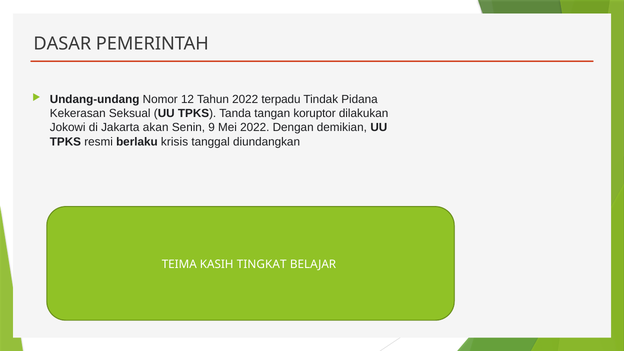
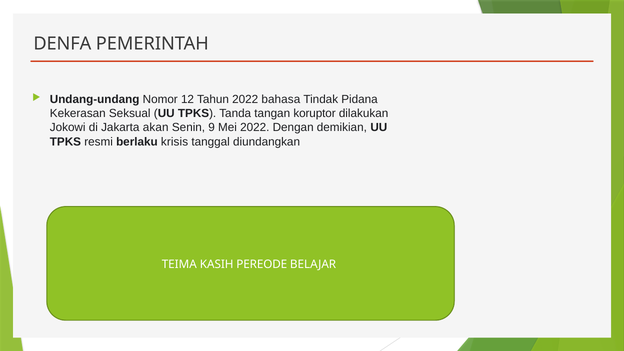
DASAR: DASAR -> DENFA (62, 44)
terpadu: terpadu -> bahasa (281, 100)
TINGKAT: TINGKAT -> PEREODE (262, 264)
